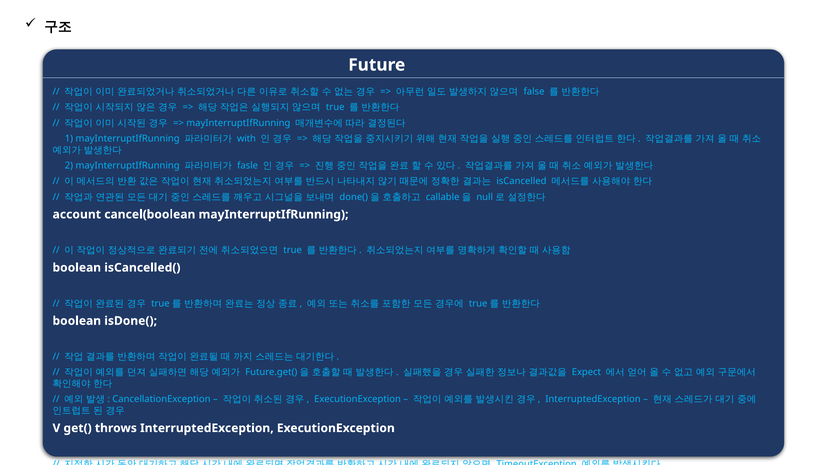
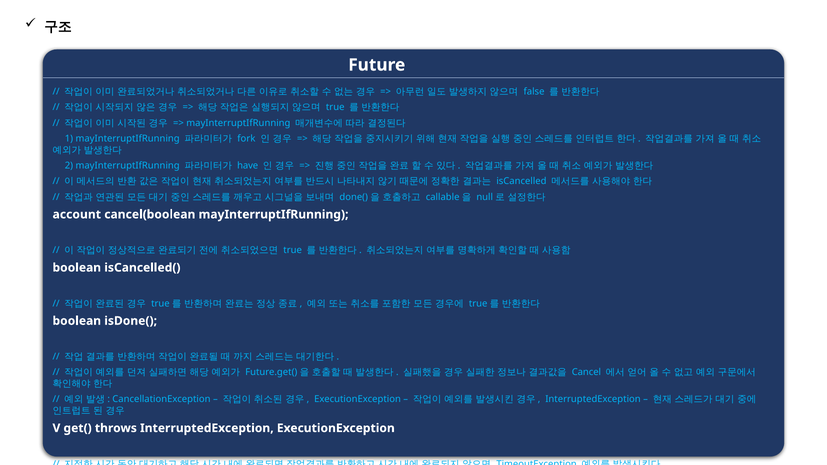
with: with -> fork (246, 139)
fasle: fasle -> have (248, 166)
Expect: Expect -> Cancel (586, 372)
